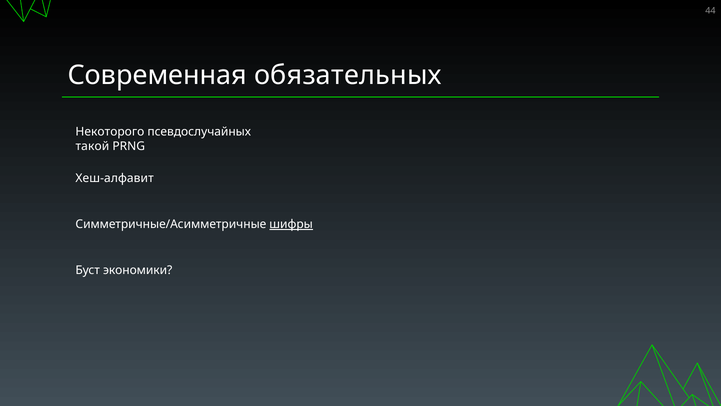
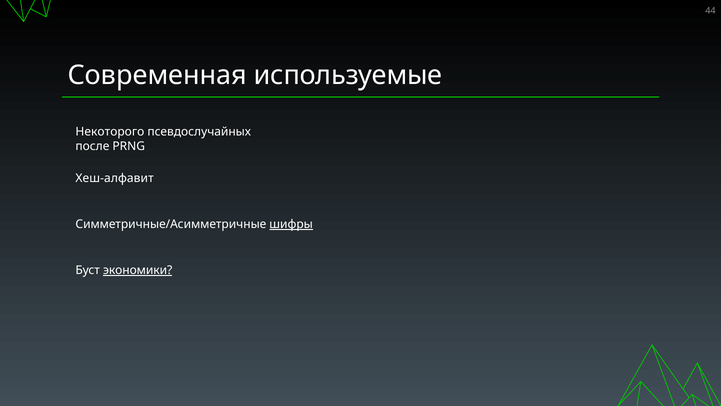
обязательных: обязательных -> используемые (348, 75)
такой: такой -> после (92, 146)
экономики underline: none -> present (138, 270)
